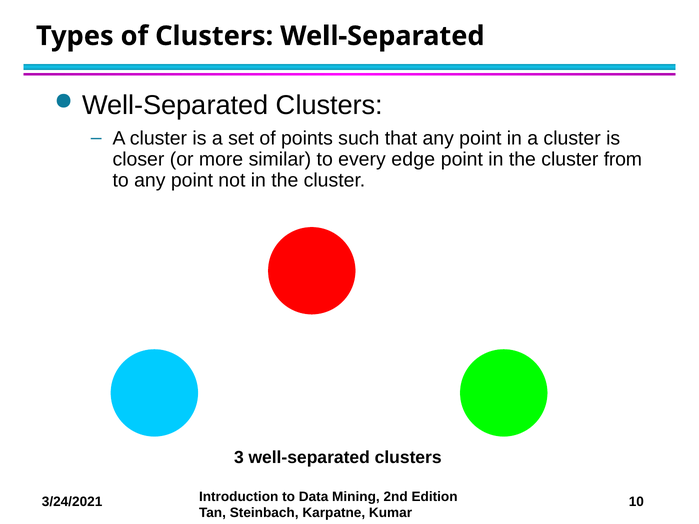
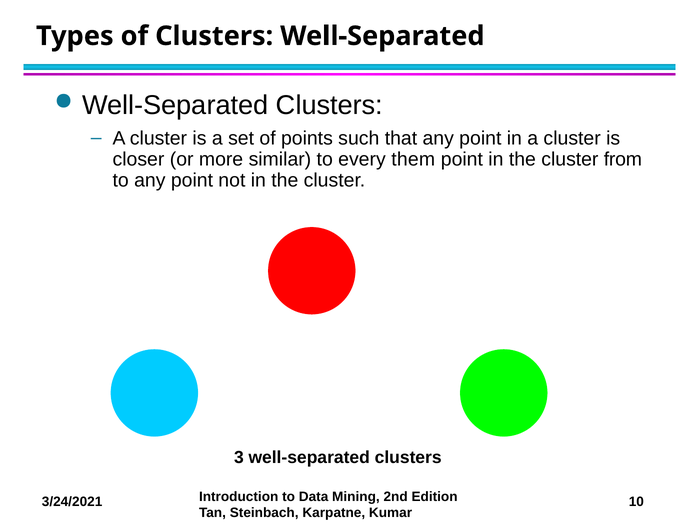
edge: edge -> them (413, 159)
